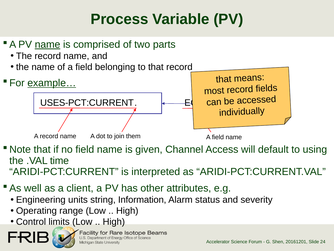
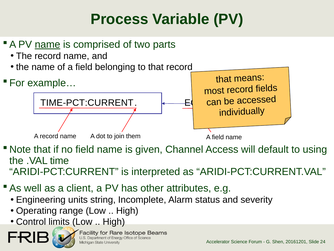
example… underline: present -> none (52, 83)
USES-PCT:CURRENT: USES-PCT:CURRENT -> TIME-PCT:CURRENT (87, 103)
Information: Information -> Incomplete (142, 199)
